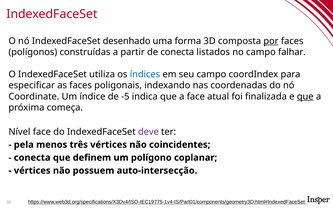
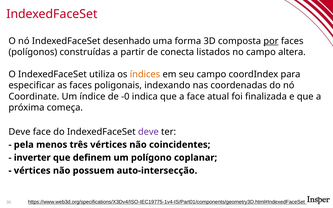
falhar: falhar -> altera (292, 52)
índices colour: blue -> orange (145, 74)
-5: -5 -> -0 (125, 97)
que underline: present -> none (305, 97)
Nível: Nível -> Deve (19, 132)
conecta: conecta -> inverter (32, 158)
